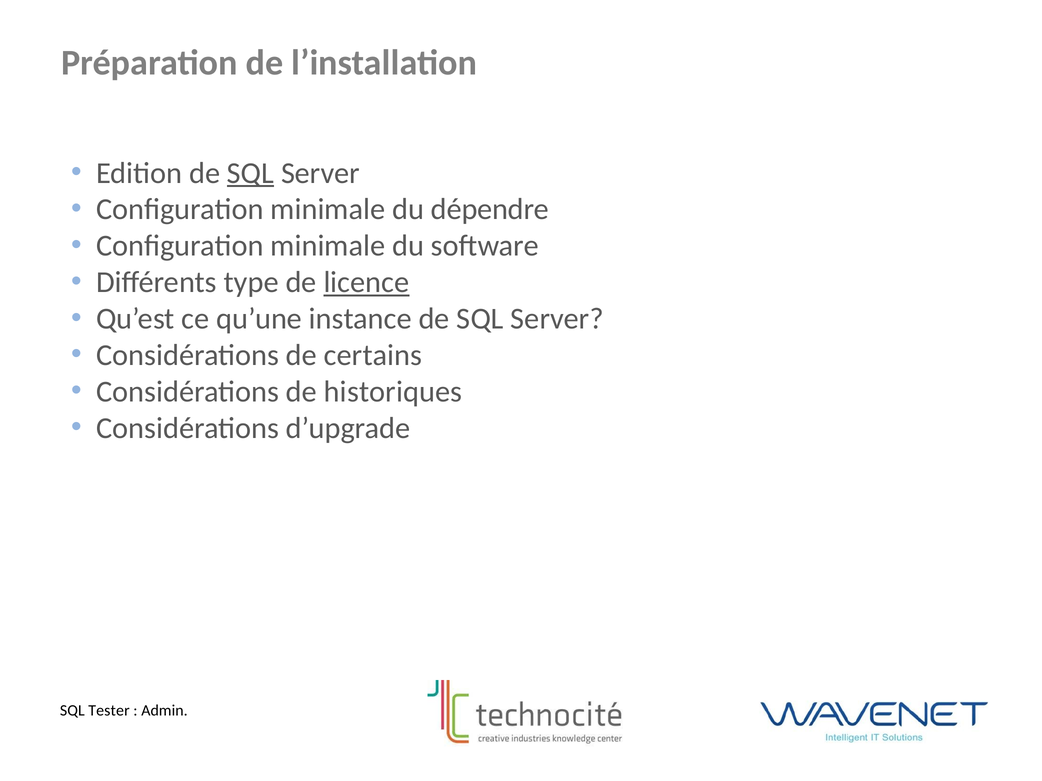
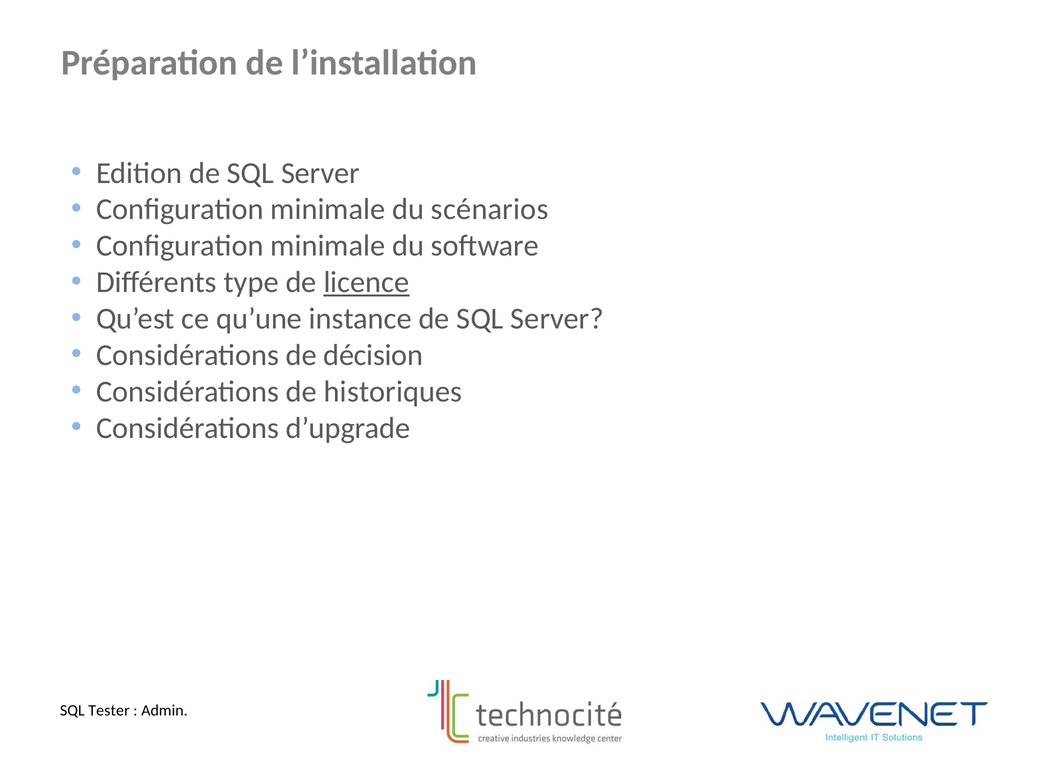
SQL underline: present -> none (251, 173)
dépendre: dépendre -> scénarios (490, 210)
certains: certains -> décision (373, 355)
